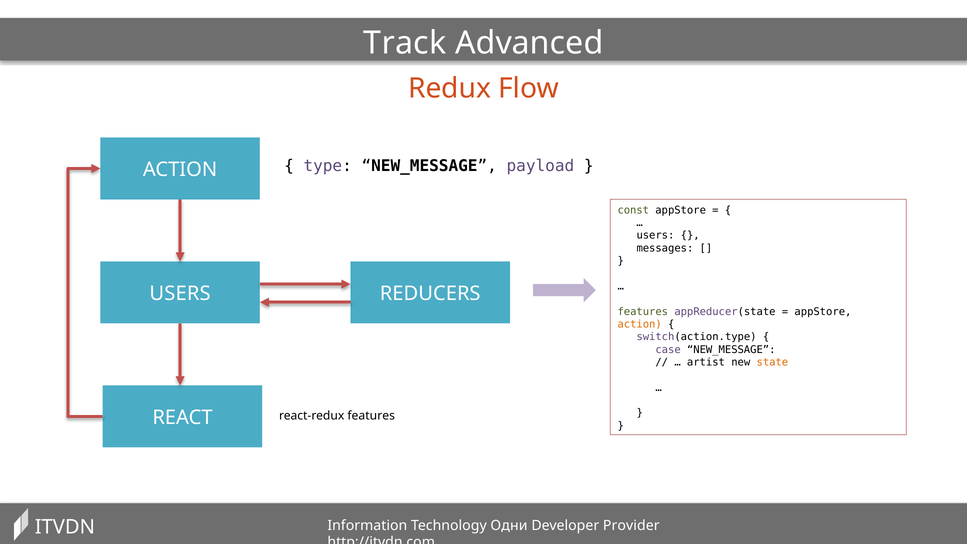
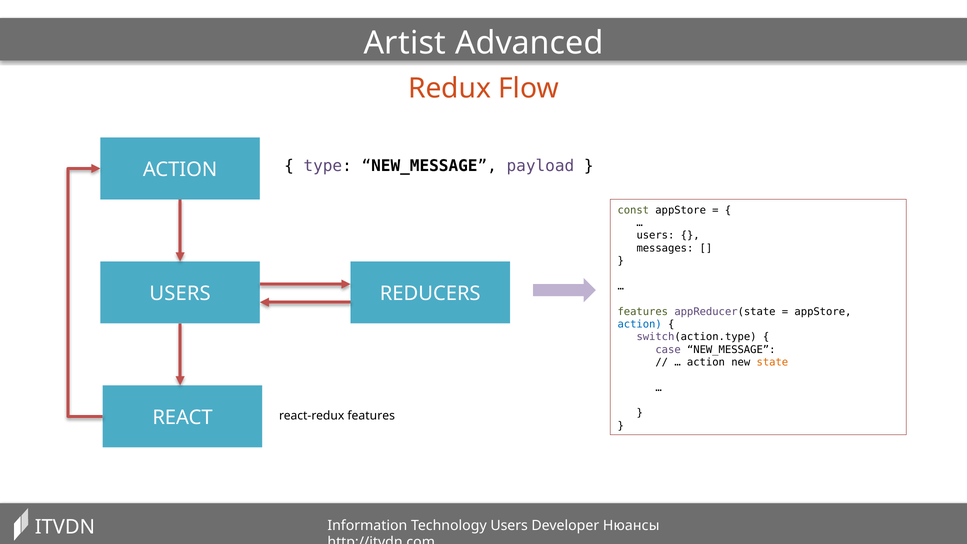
Track: Track -> Artist (405, 43)
action colour: orange -> blue (640, 324)
artist: artist -> action (706, 362)
Technology Одни: Одни -> Users (509, 525)
Provider: Provider -> Нюансы (631, 525)
